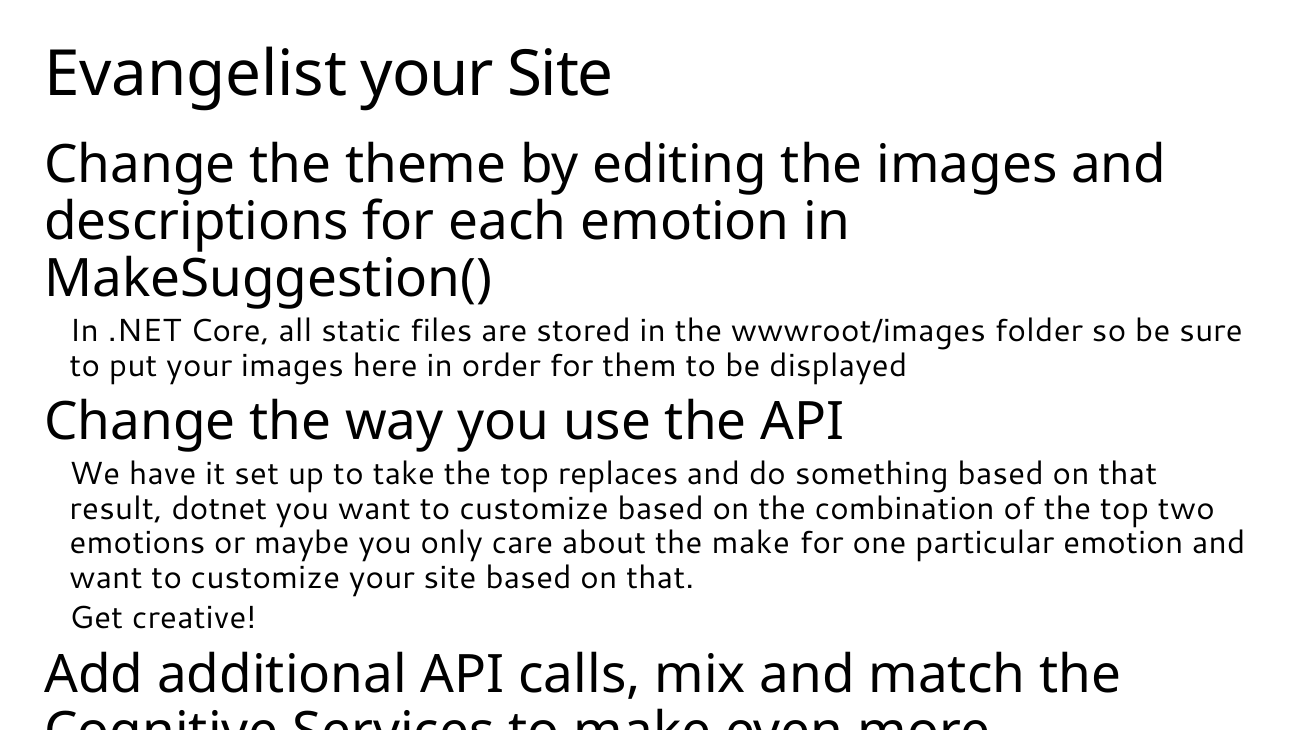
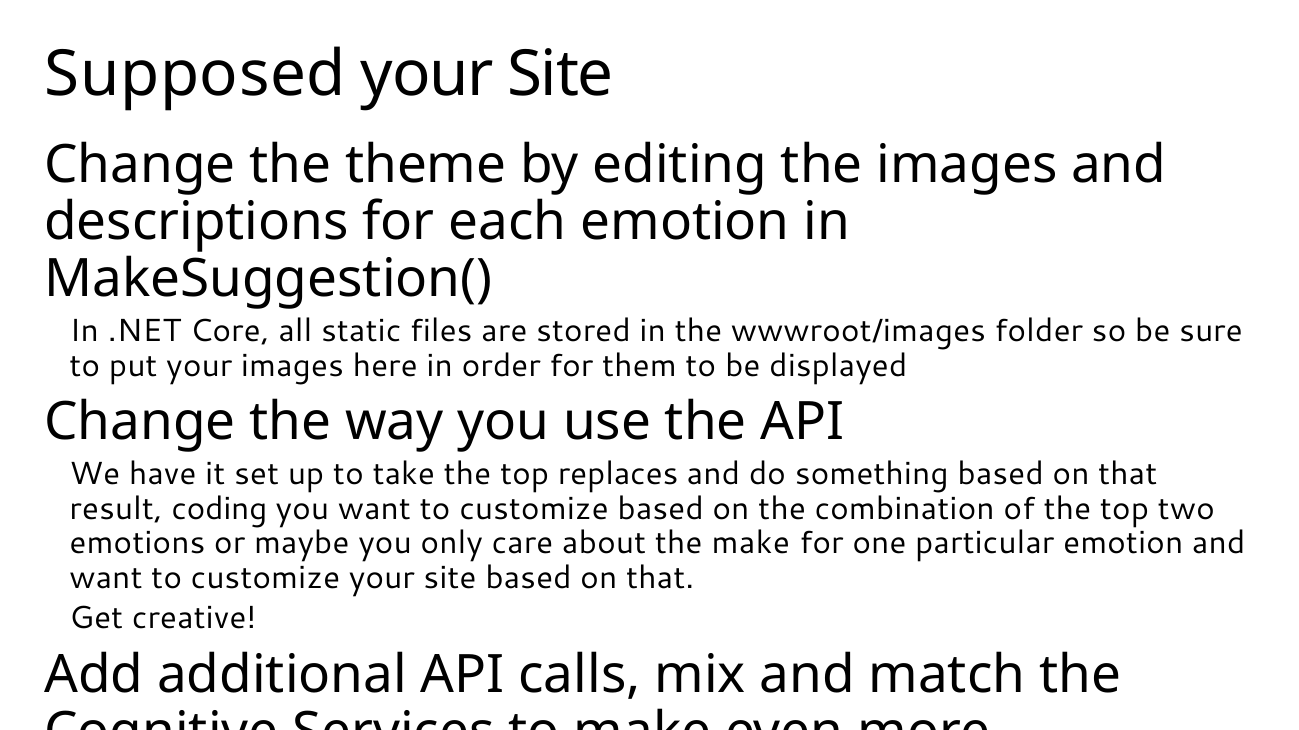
Evangelist: Evangelist -> Supposed (195, 75)
dotnet: dotnet -> coding (219, 509)
